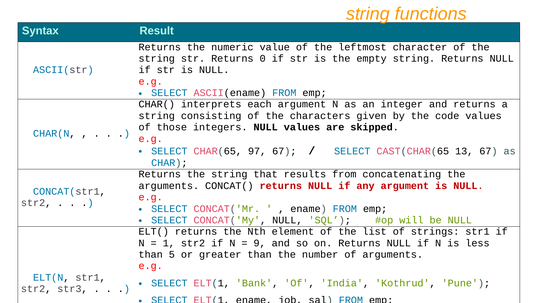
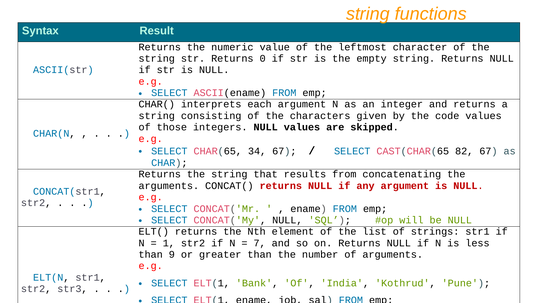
97: 97 -> 34 (257, 151)
13: 13 -> 82 (464, 151)
9: 9 -> 7 (260, 243)
5: 5 -> 9 (172, 254)
